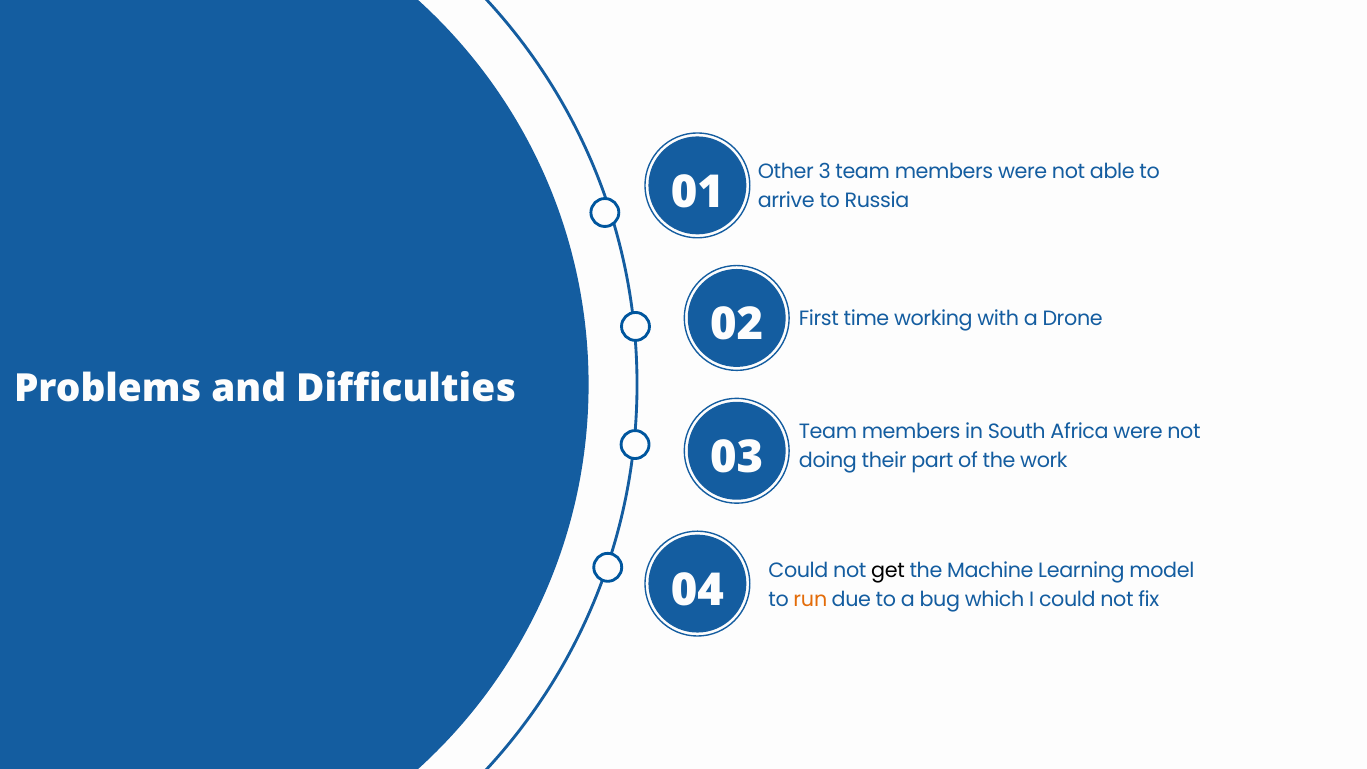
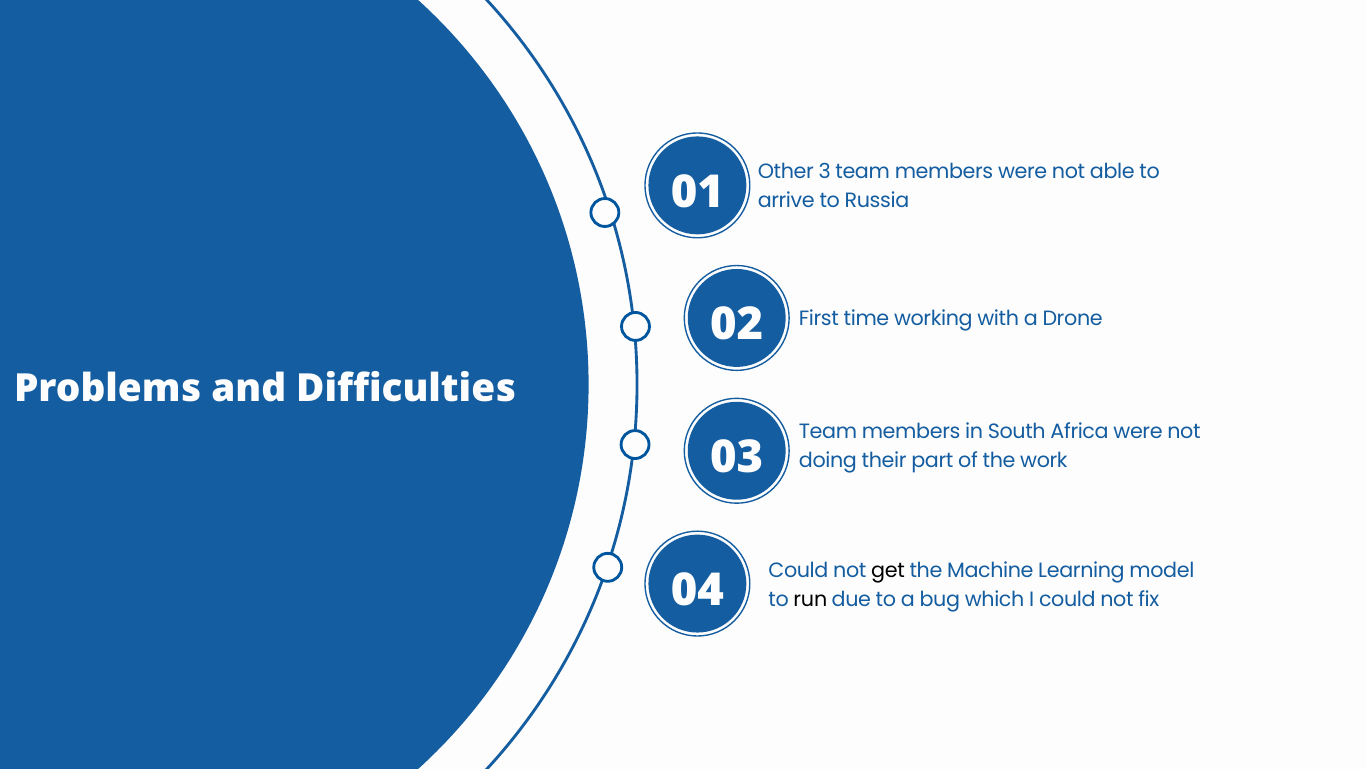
run colour: orange -> black (810, 600)
